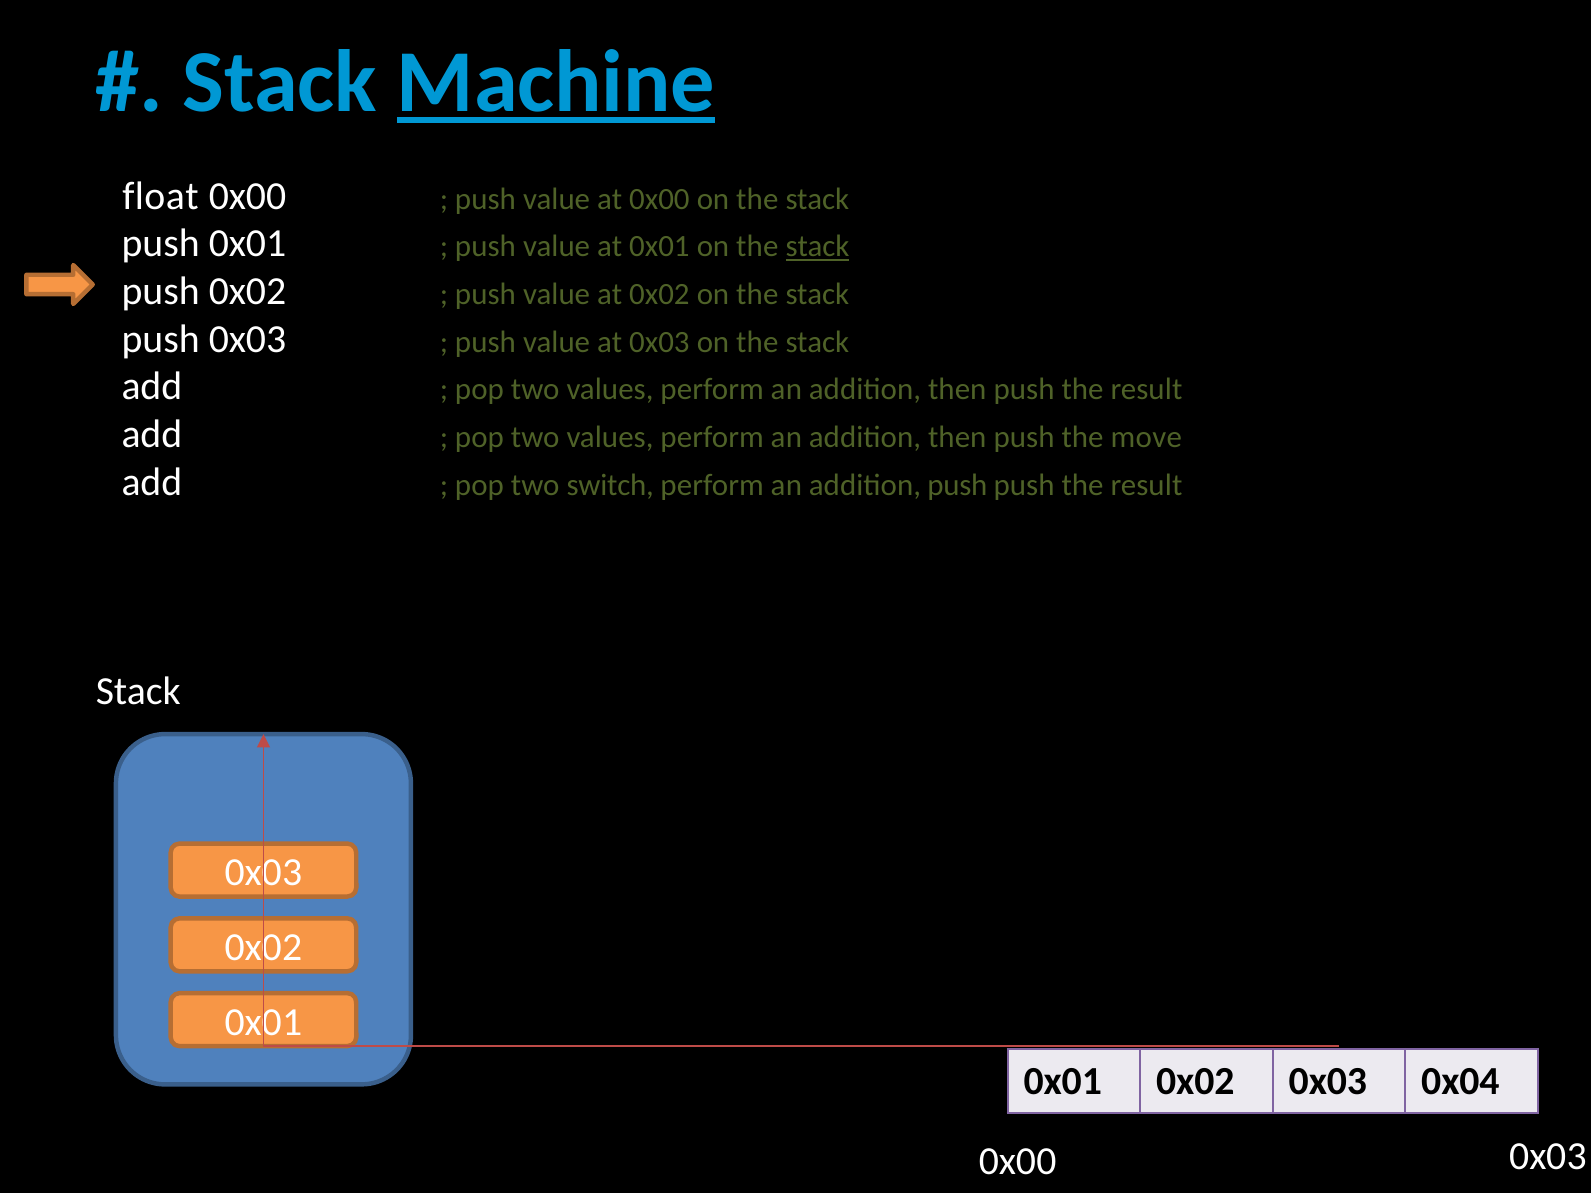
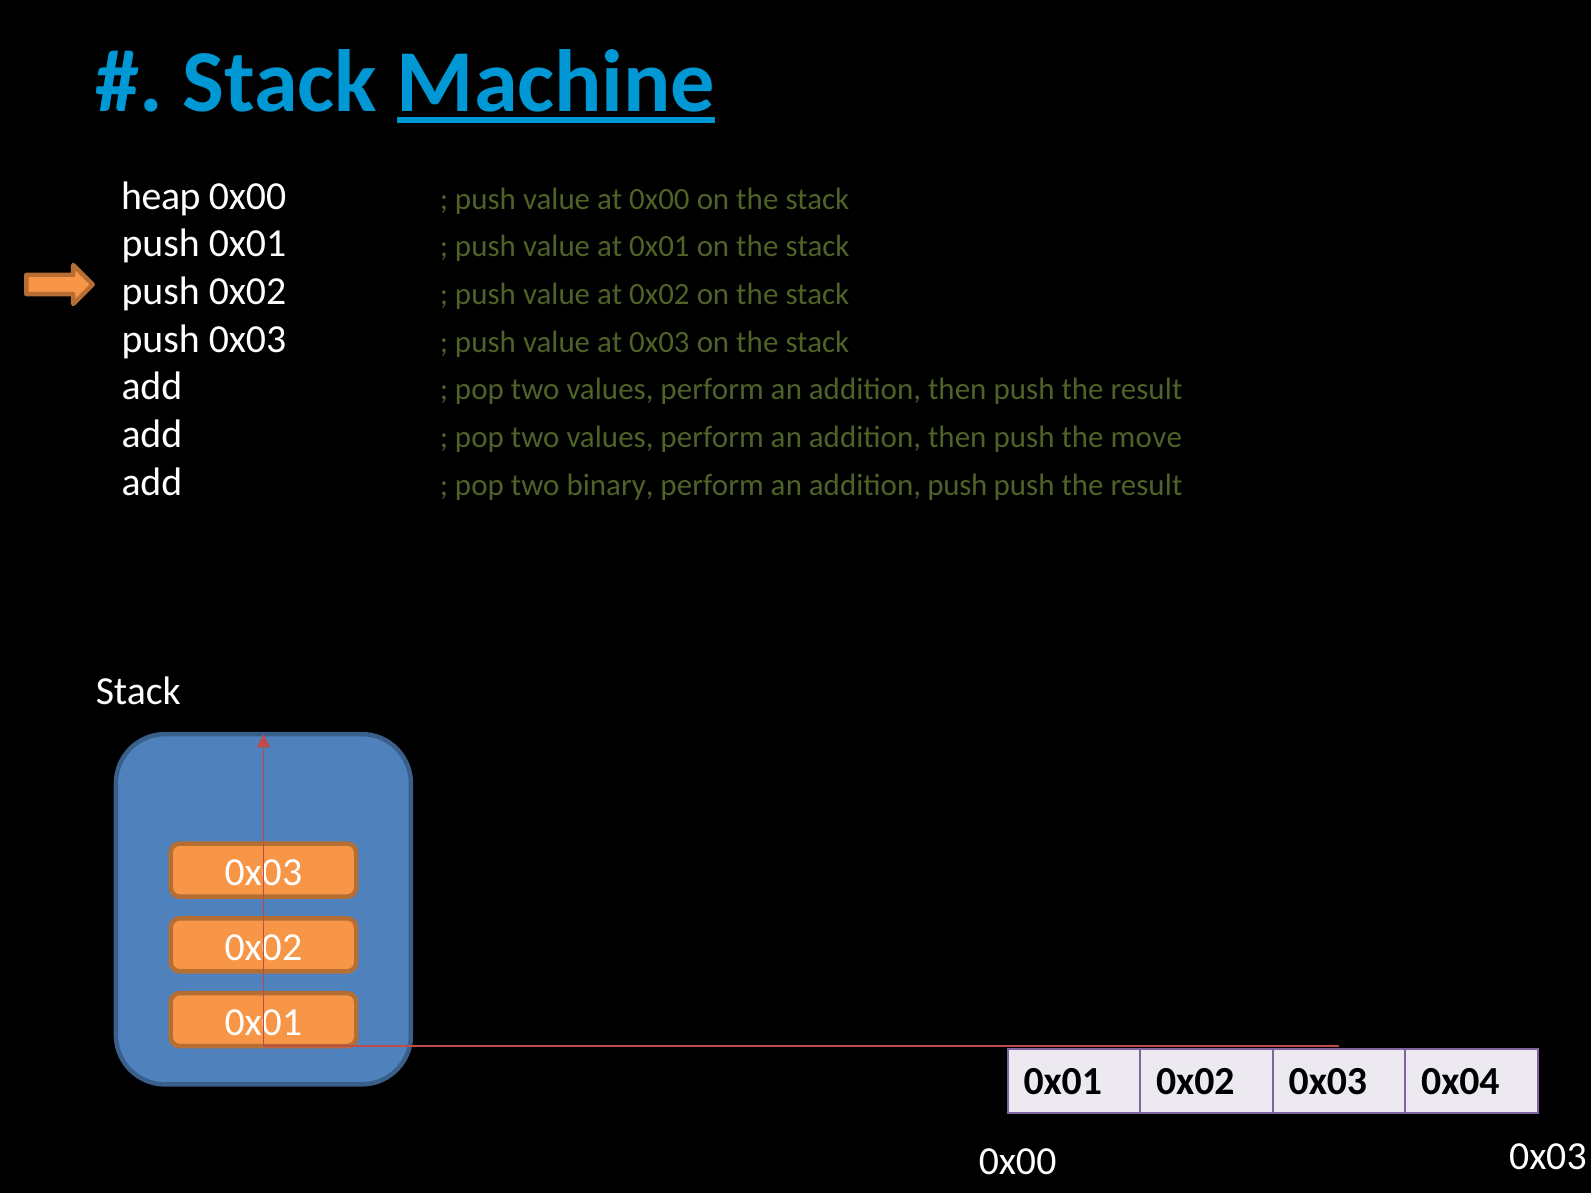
float: float -> heap (161, 196)
stack underline: present -> none (817, 247)
switch: switch -> binary (610, 485)
